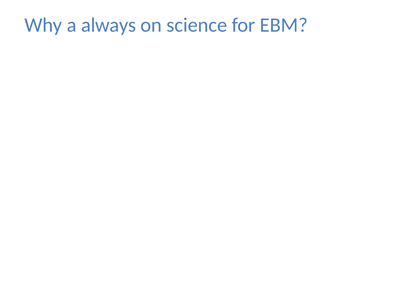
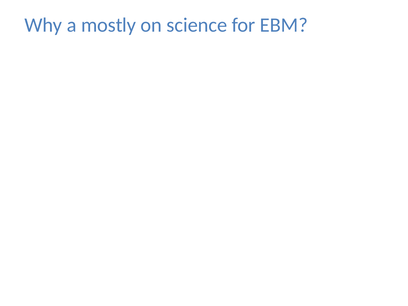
always: always -> mostly (109, 25)
